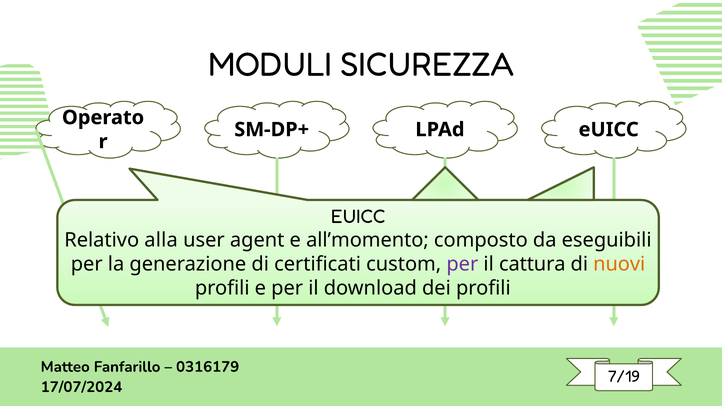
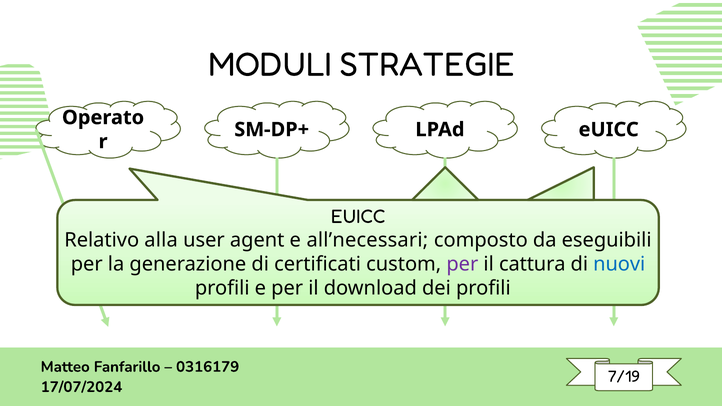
SICUREZZA: SICUREZZA -> STRATEGIE (427, 65)
all’momento: all’momento -> all’necessari (367, 240)
nuovi colour: orange -> blue (619, 264)
